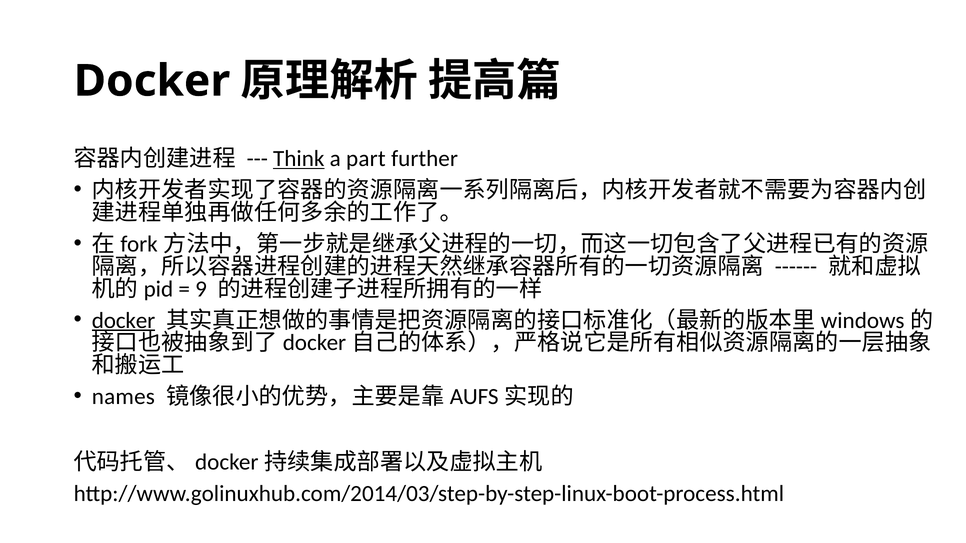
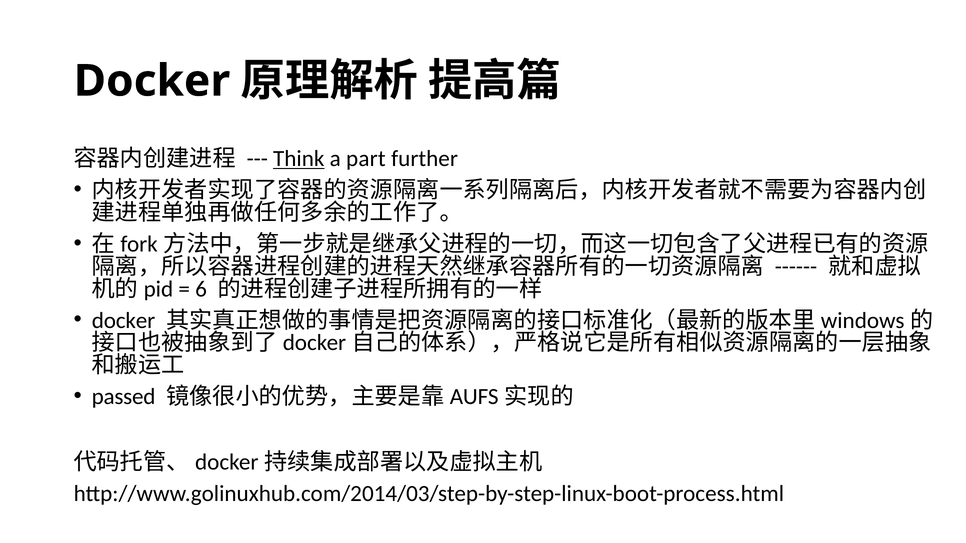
9: 9 -> 6 (201, 289)
docker underline: present -> none (124, 321)
names: names -> passed (124, 397)
